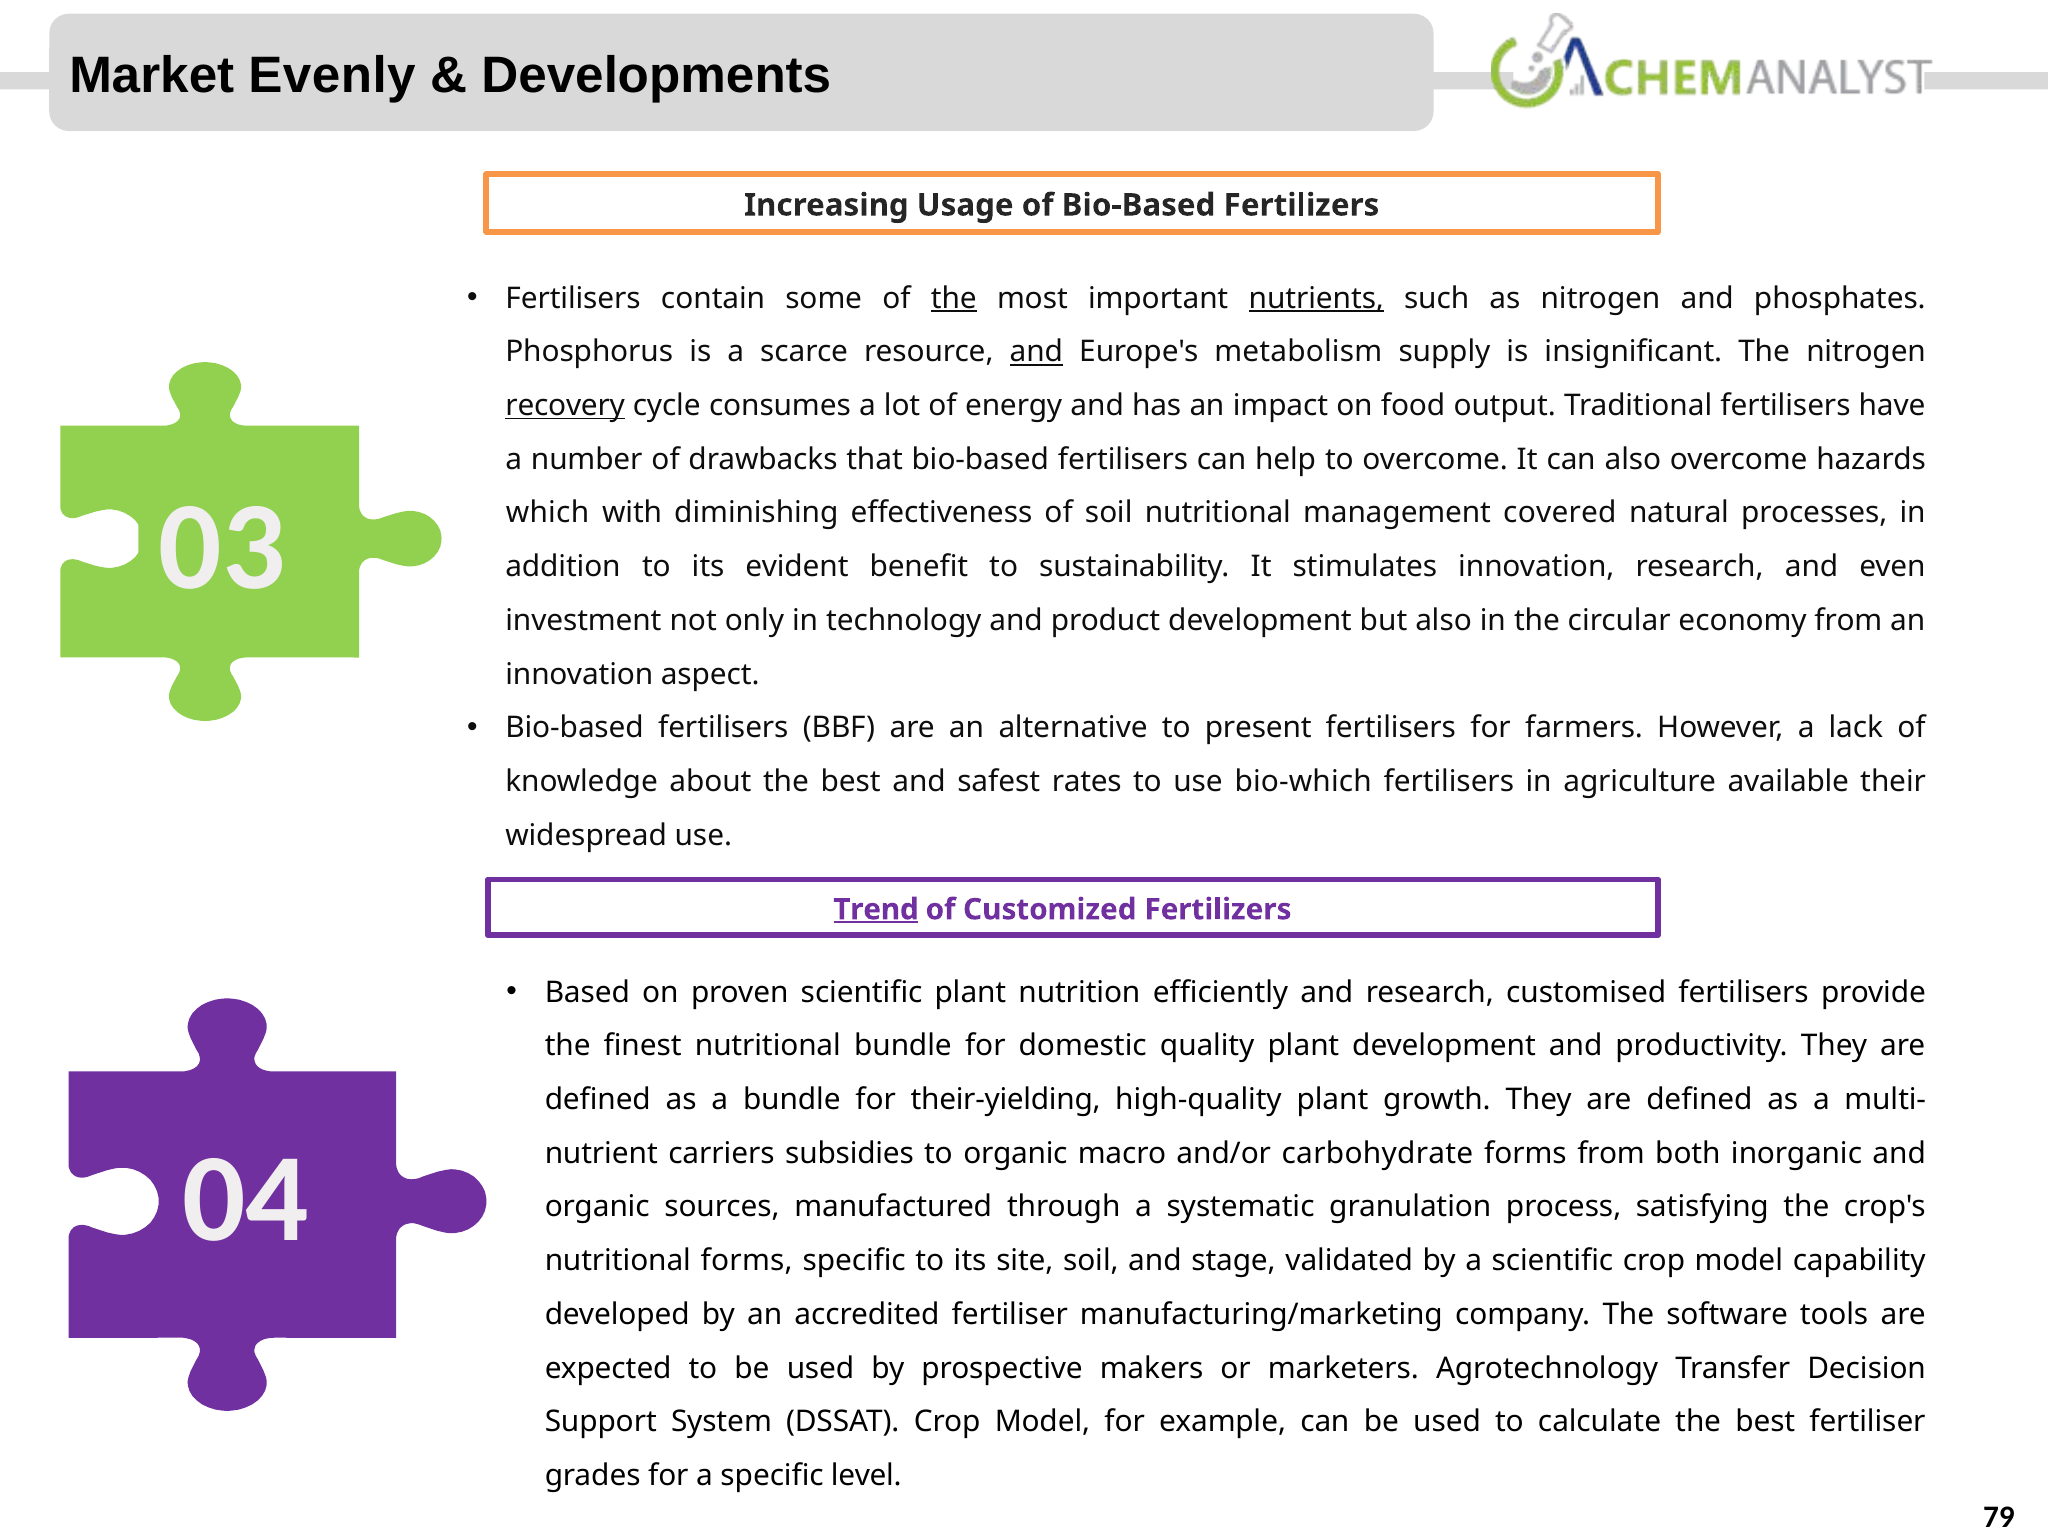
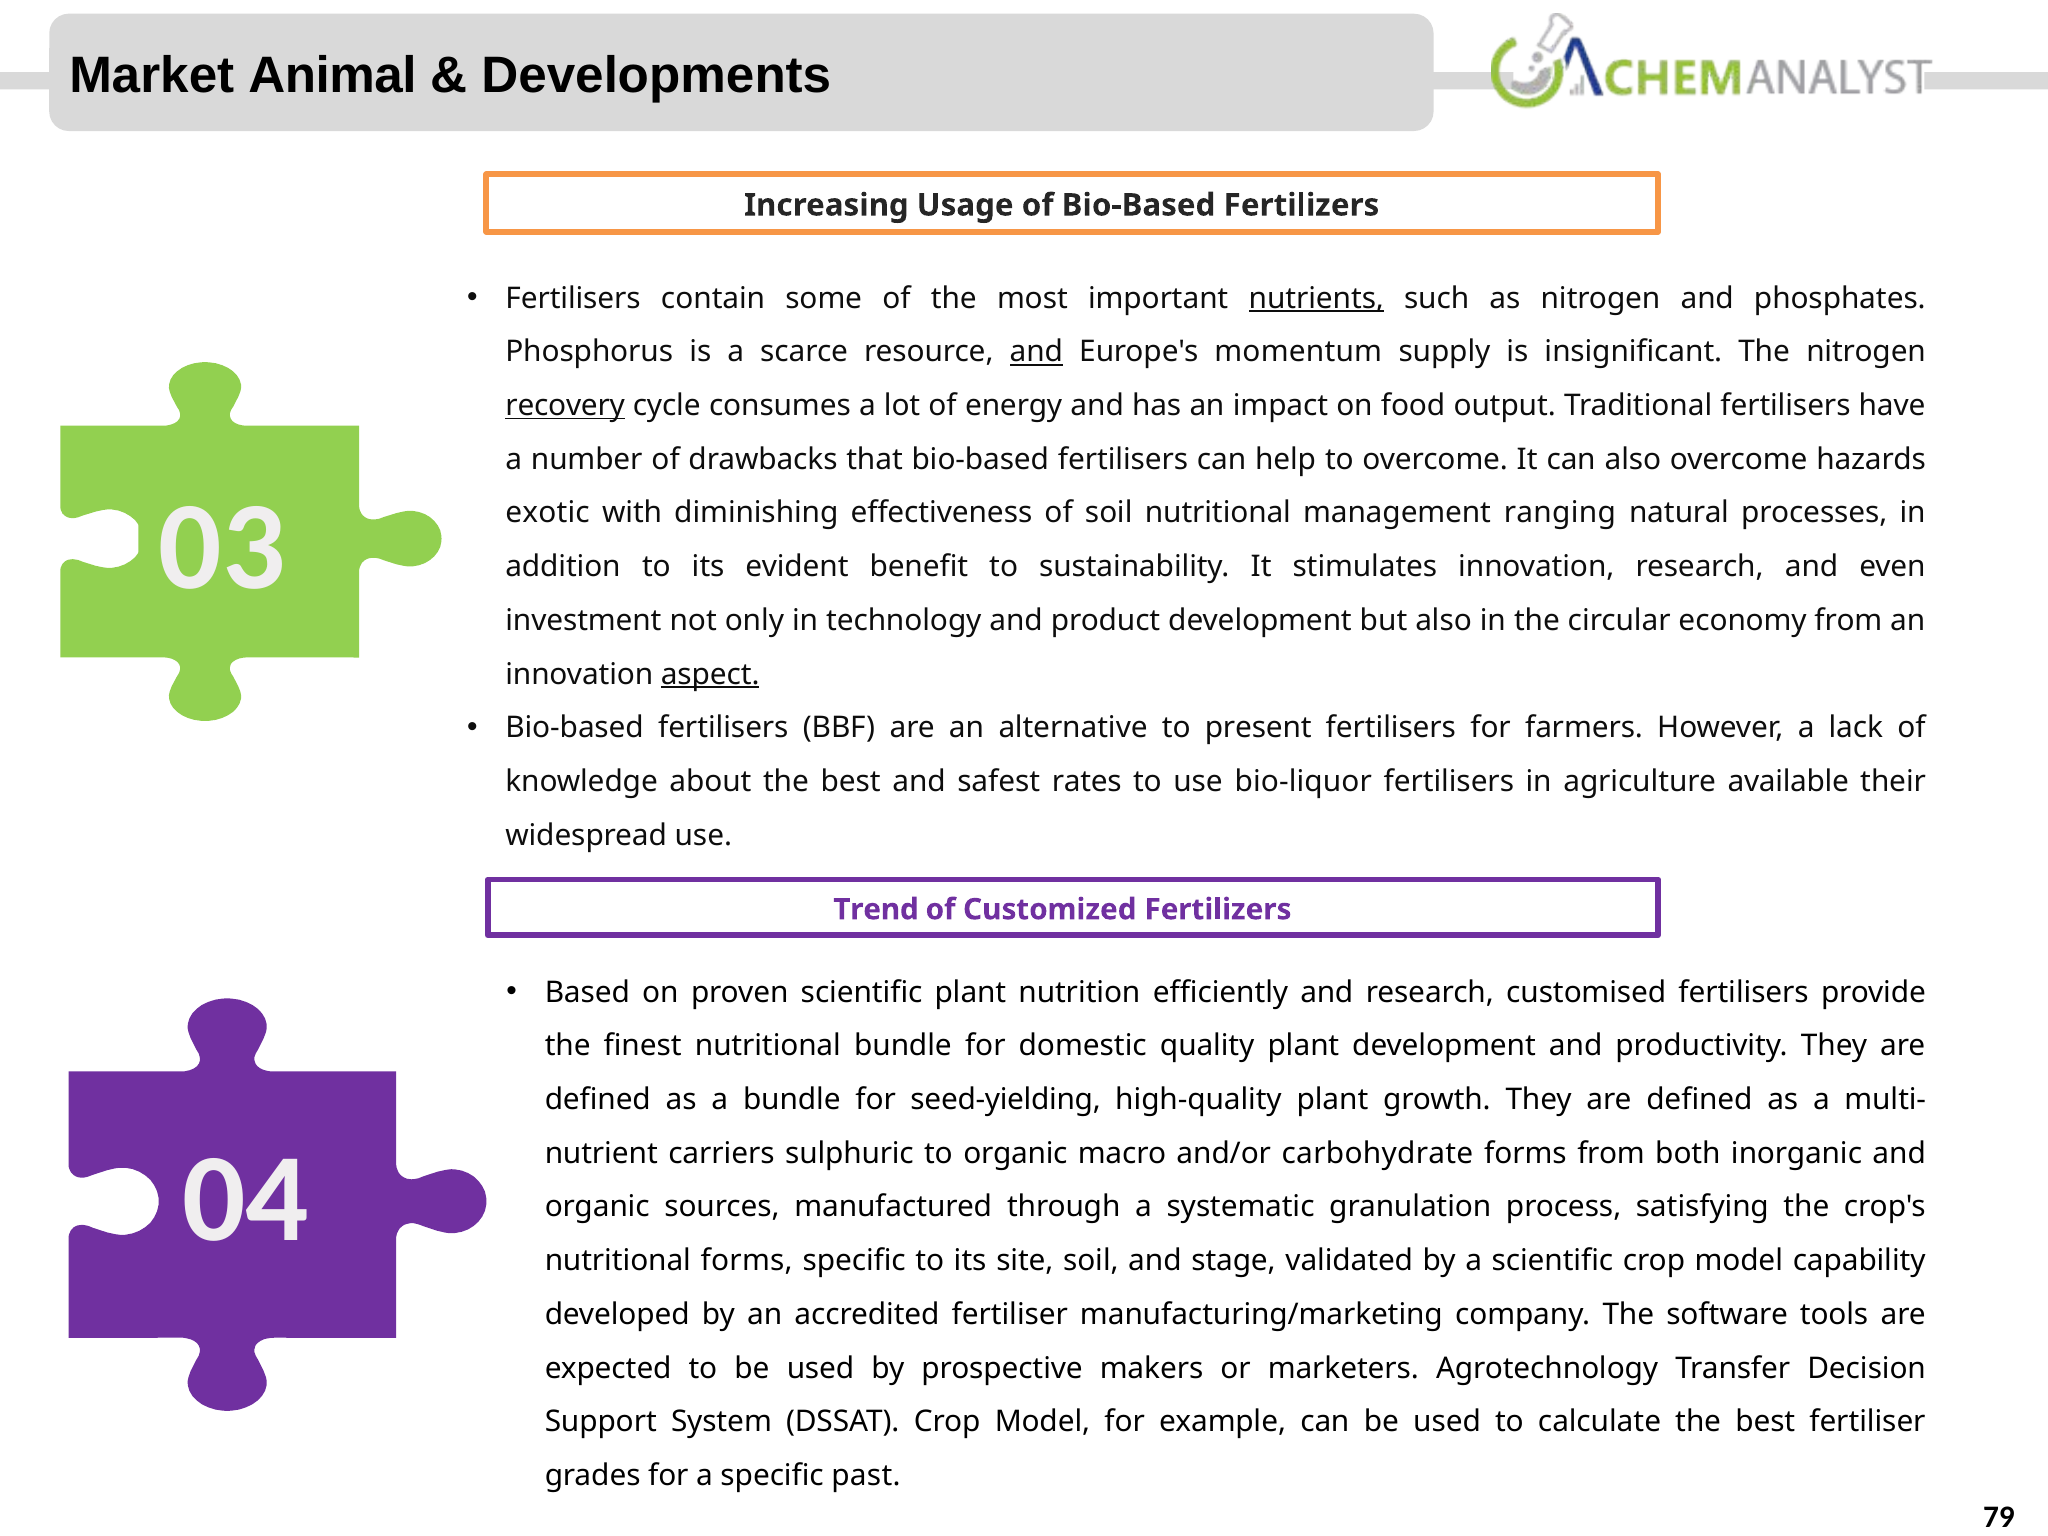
Evenly: Evenly -> Animal (332, 75)
the underline: present -> none (954, 298)
metabolism: metabolism -> momentum (1298, 352)
which: which -> exotic (548, 513)
covered: covered -> ranging (1560, 513)
aspect underline: none -> present (710, 674)
bio-which: bio-which -> bio-liquor (1303, 782)
Trend underline: present -> none (876, 909)
their-yielding: their-yielding -> seed-yielding (1006, 1100)
subsidies: subsidies -> sulphuric (849, 1153)
level: level -> past (866, 1476)
